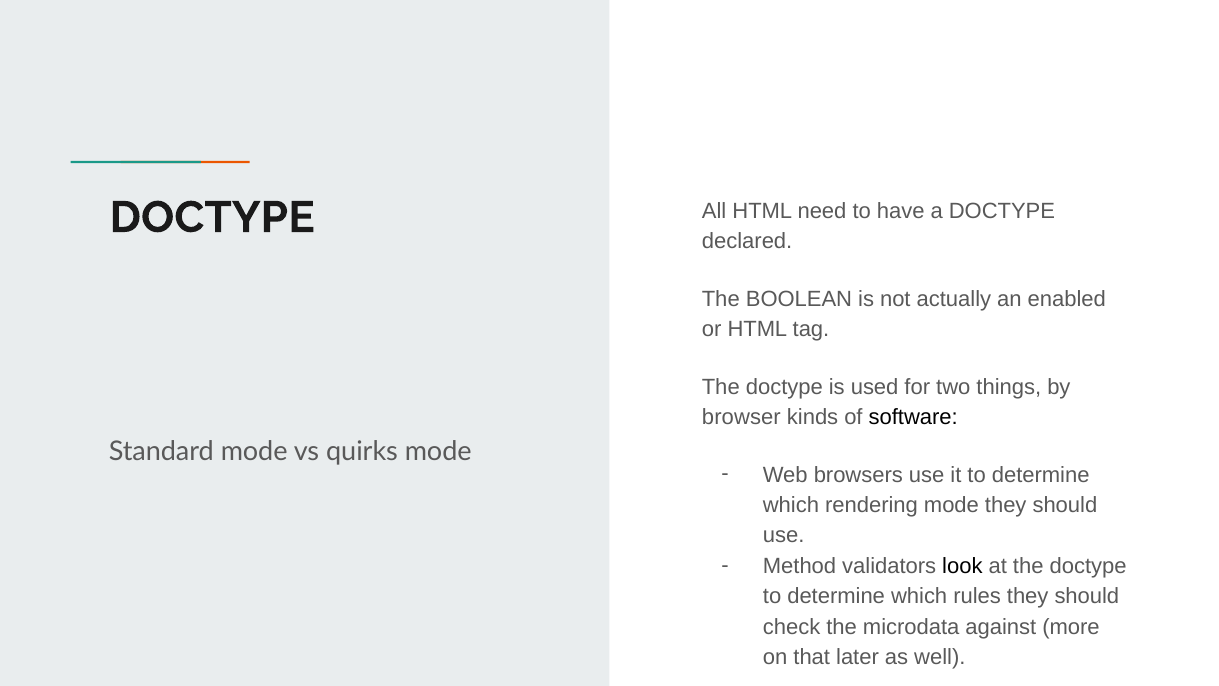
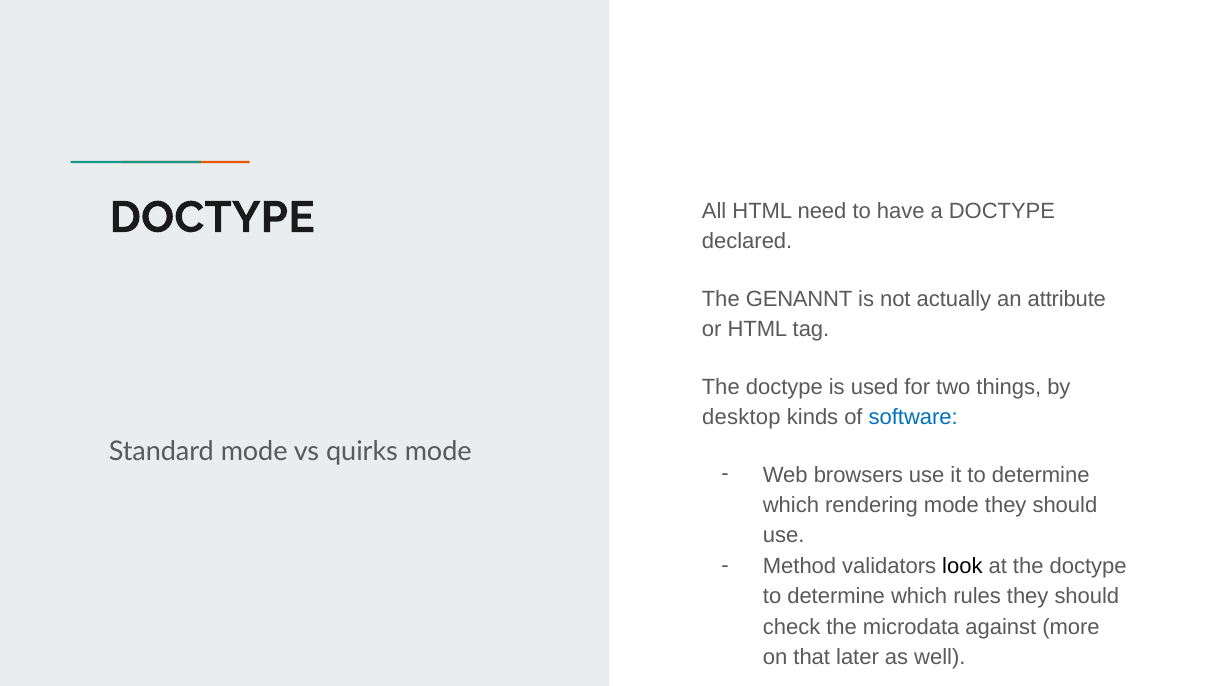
BOOLEAN: BOOLEAN -> GENANNT (799, 299)
enabled: enabled -> attribute (1067, 299)
browser: browser -> desktop (741, 417)
software colour: black -> blue (913, 417)
